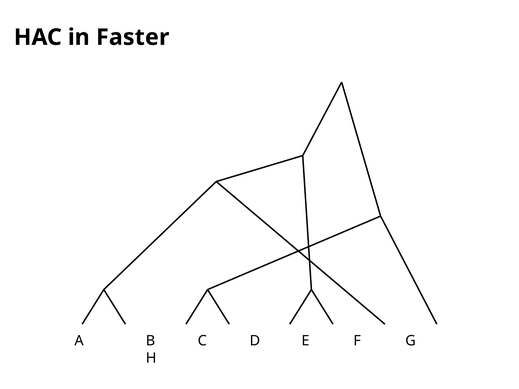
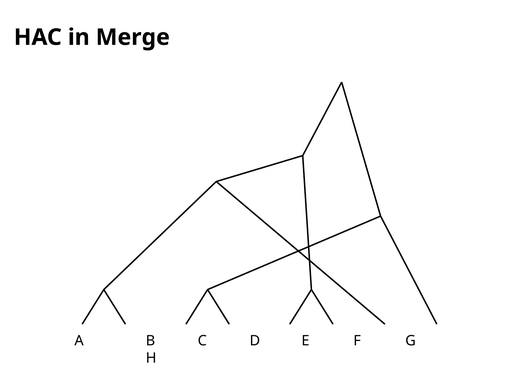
Faster: Faster -> Merge (133, 37)
